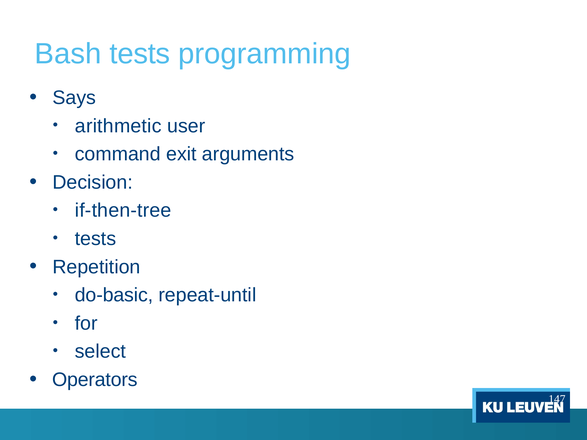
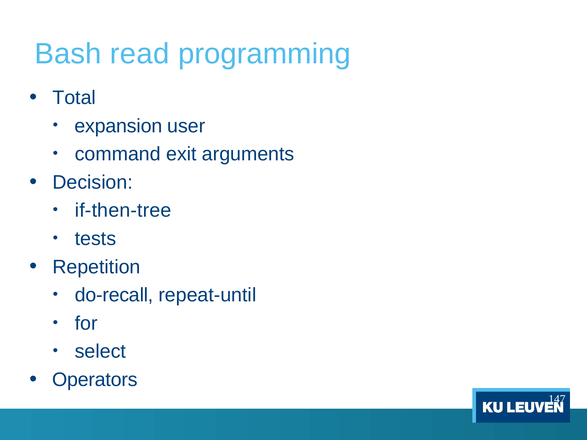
Bash tests: tests -> read (140, 54)
Says: Says -> Total (74, 98)
arithmetic: arithmetic -> expansion (118, 126)
do-basic: do-basic -> do-recall (114, 295)
